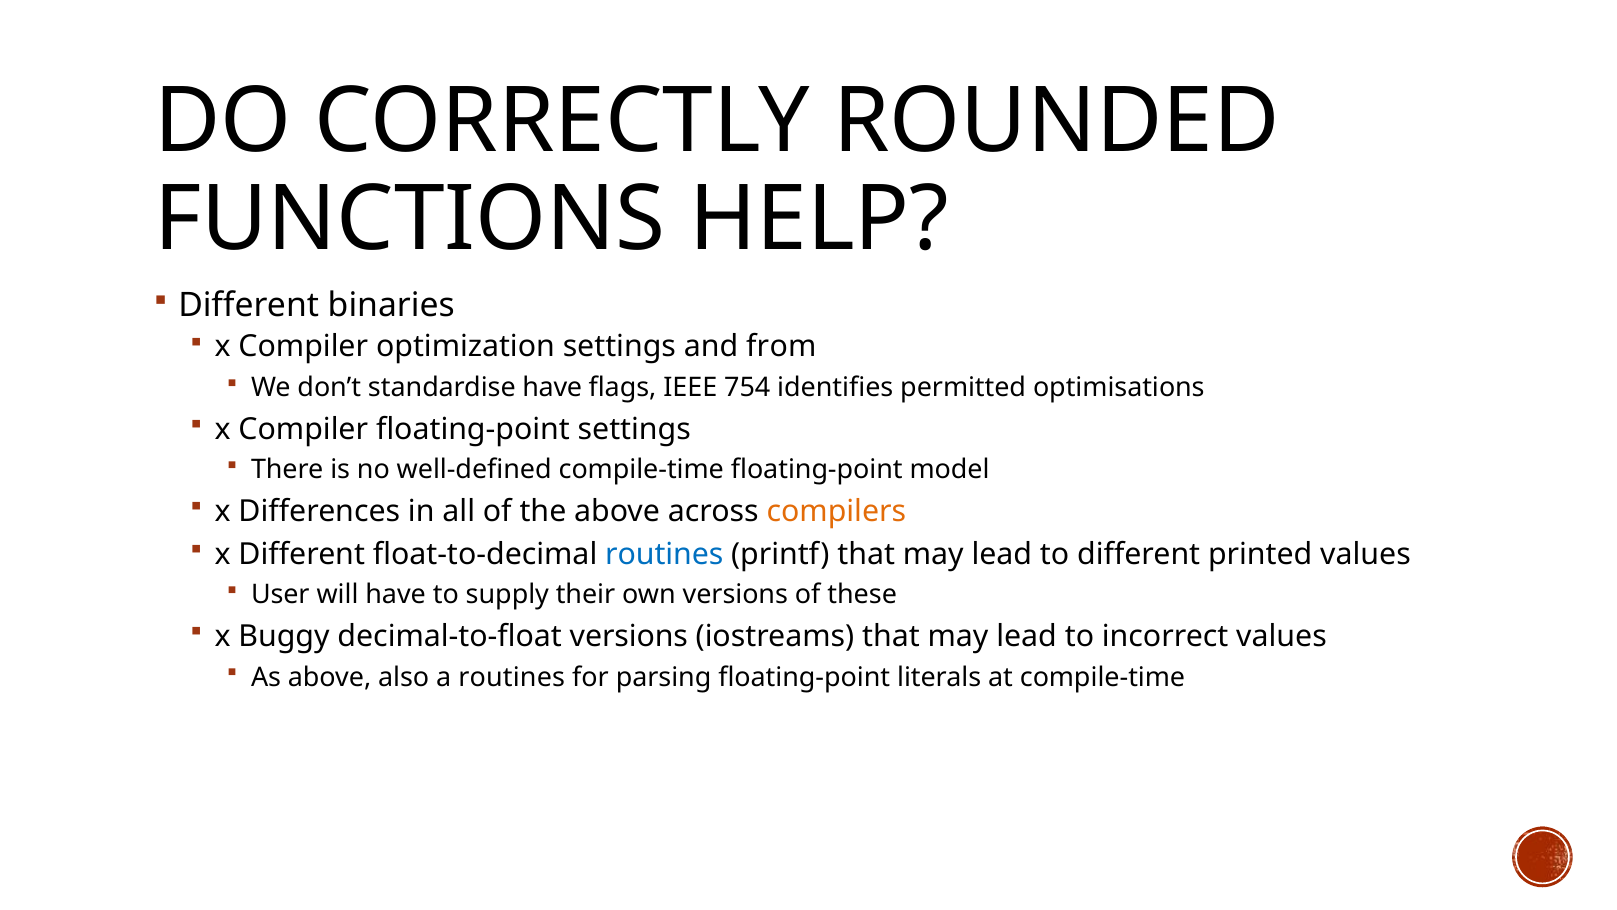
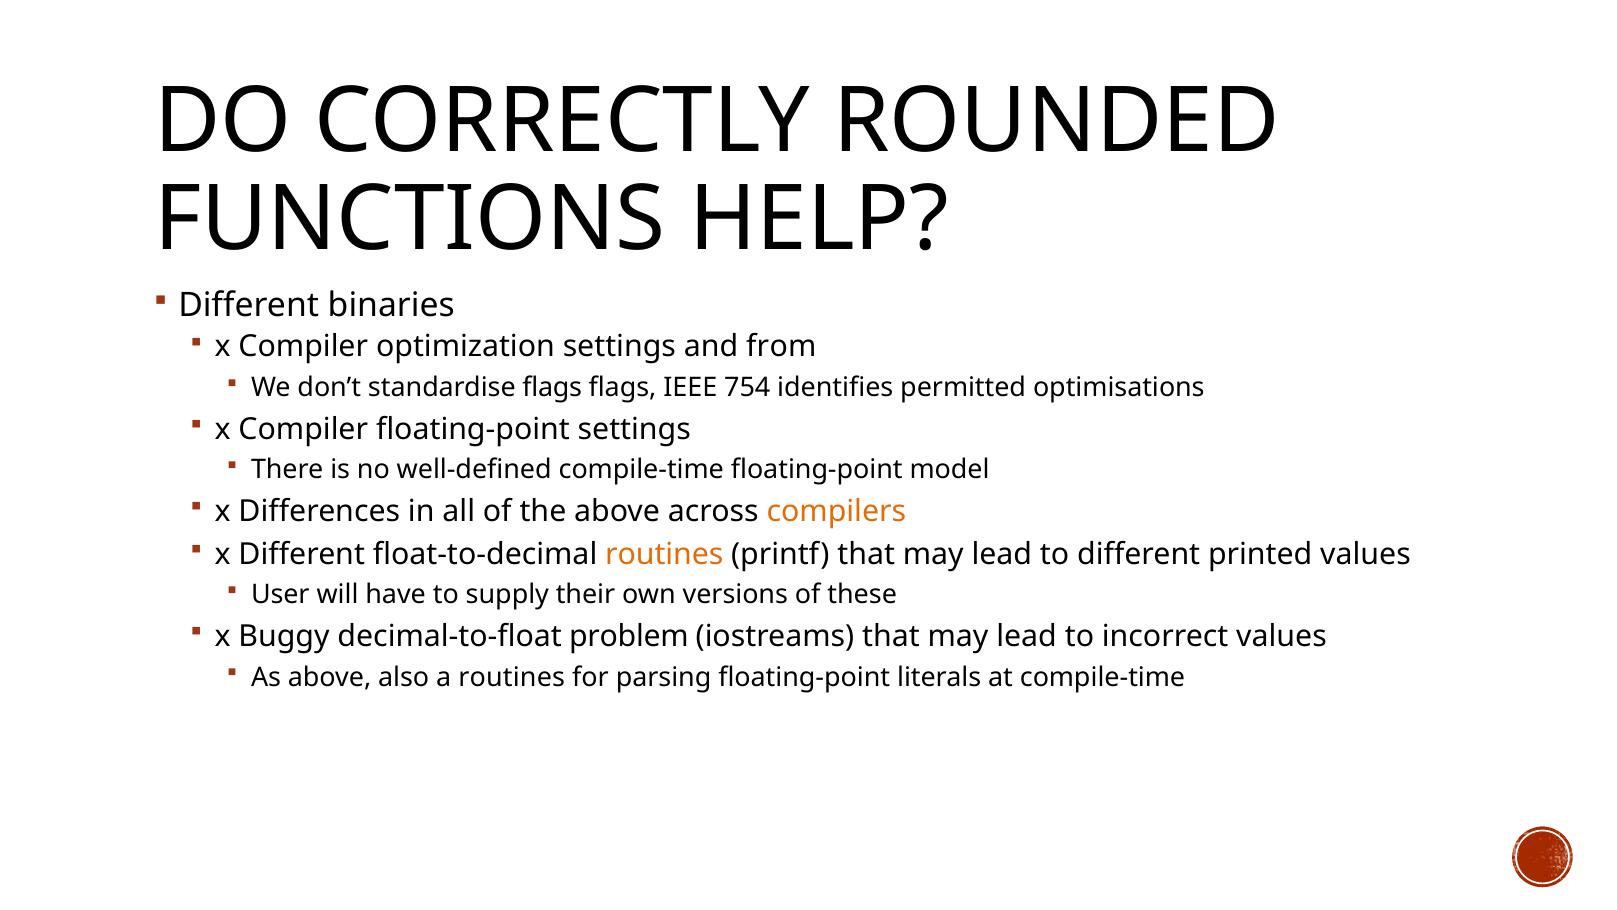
standardise have: have -> flags (552, 388)
routines colour: blue -> orange (664, 554)
decimal-to-float versions: versions -> problem (629, 636)
